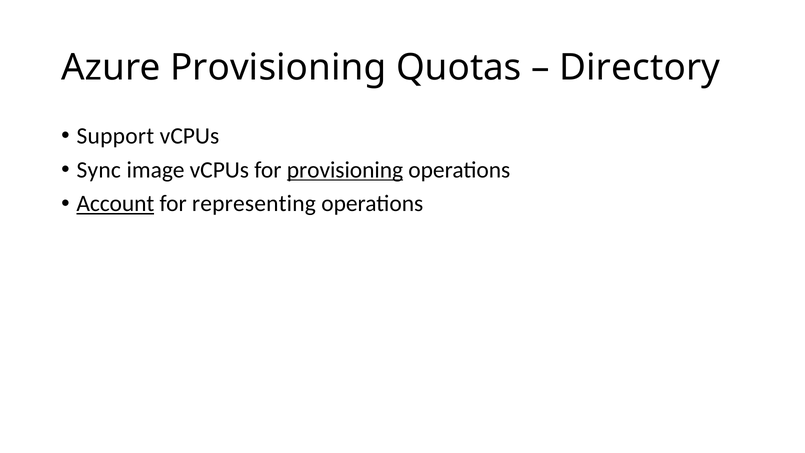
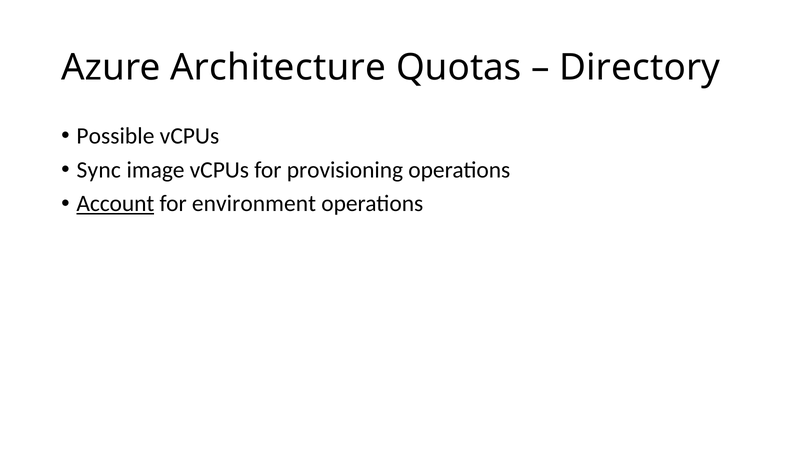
Azure Provisioning: Provisioning -> Architecture (278, 68)
Support: Support -> Possible (115, 136)
provisioning underline: present -> none (345, 170)
representing: representing -> environment (254, 204)
